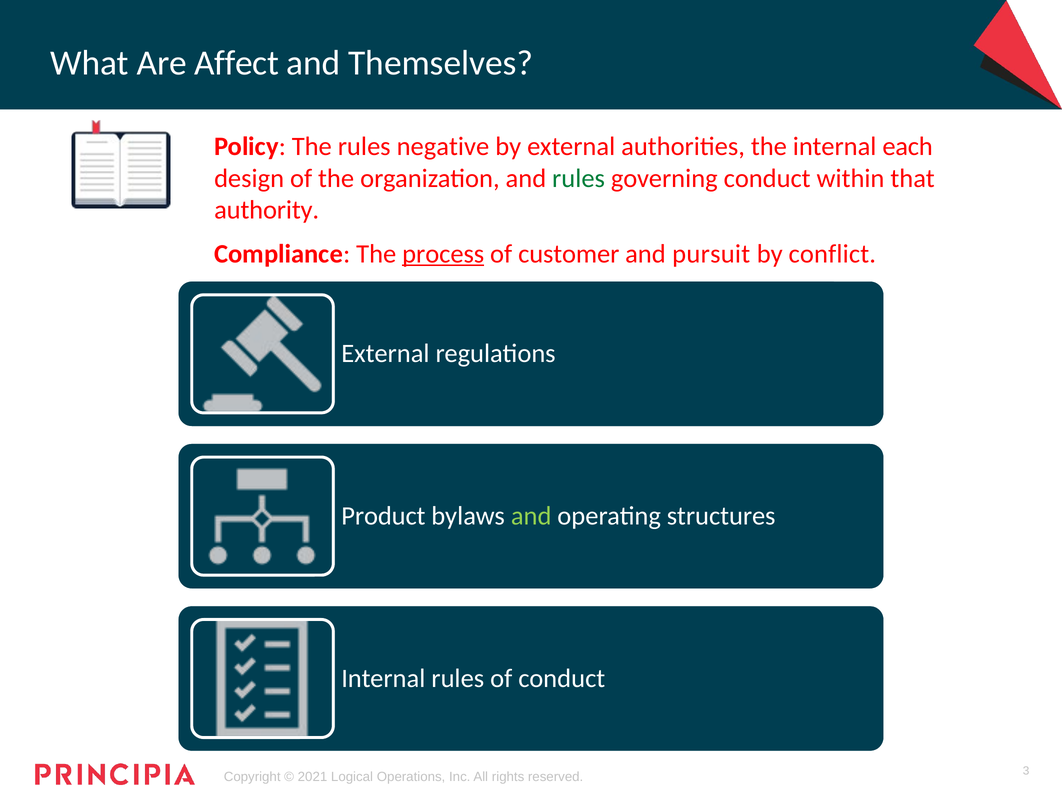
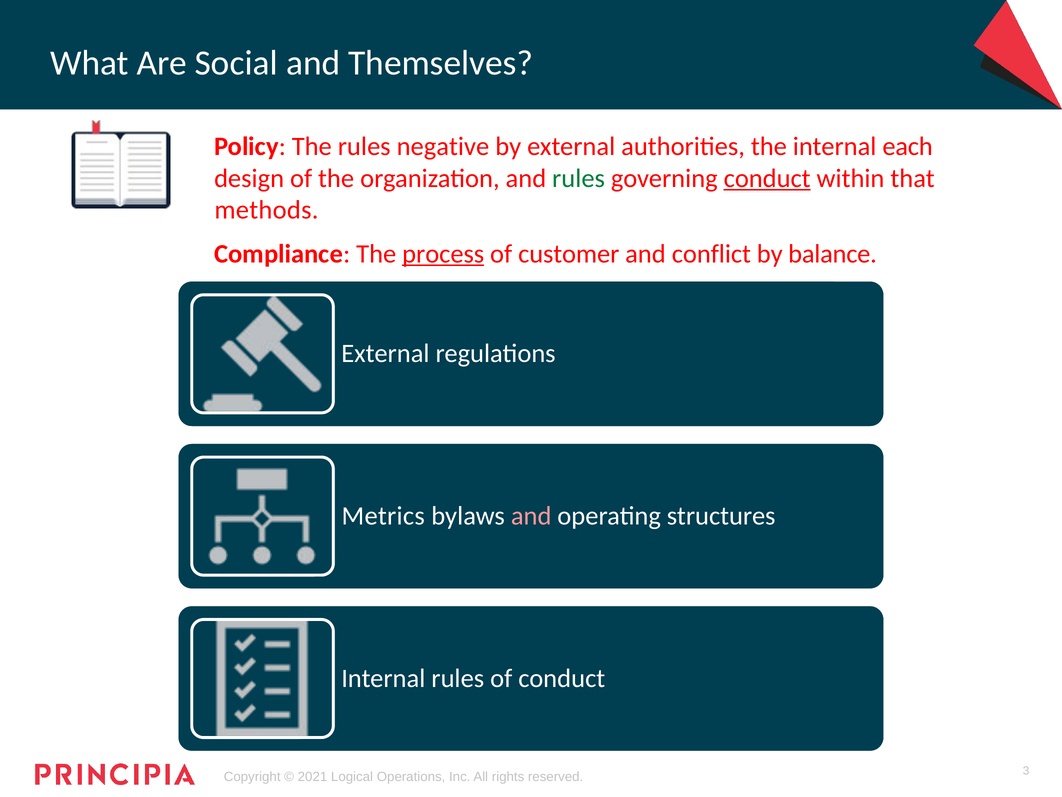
Affect: Affect -> Social (236, 63)
conduct underline: none -> present (767, 178)
authority: authority -> methods (266, 210)
pursuit: pursuit -> conflict (711, 254)
conflict: conflict -> balance (833, 254)
Product: Product -> Metrics (383, 516)
and colour: light green -> pink (531, 516)
